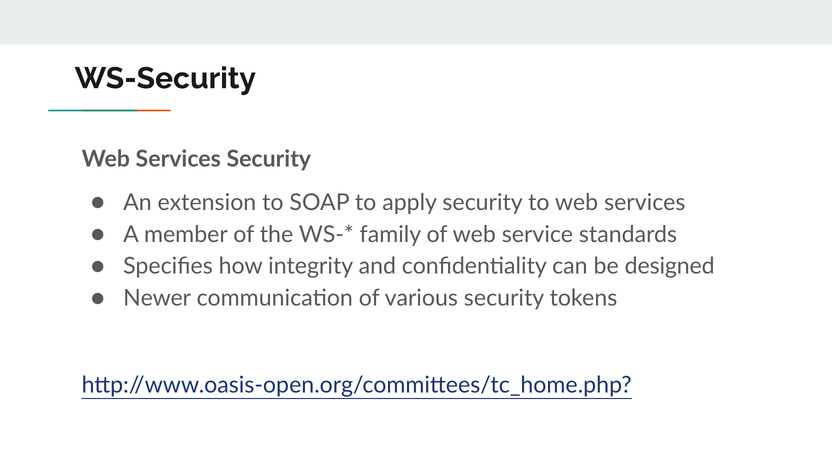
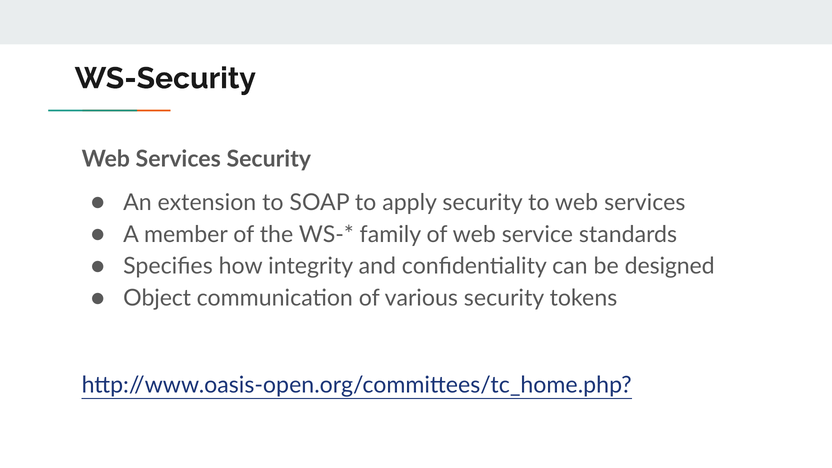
Newer: Newer -> Object (157, 298)
